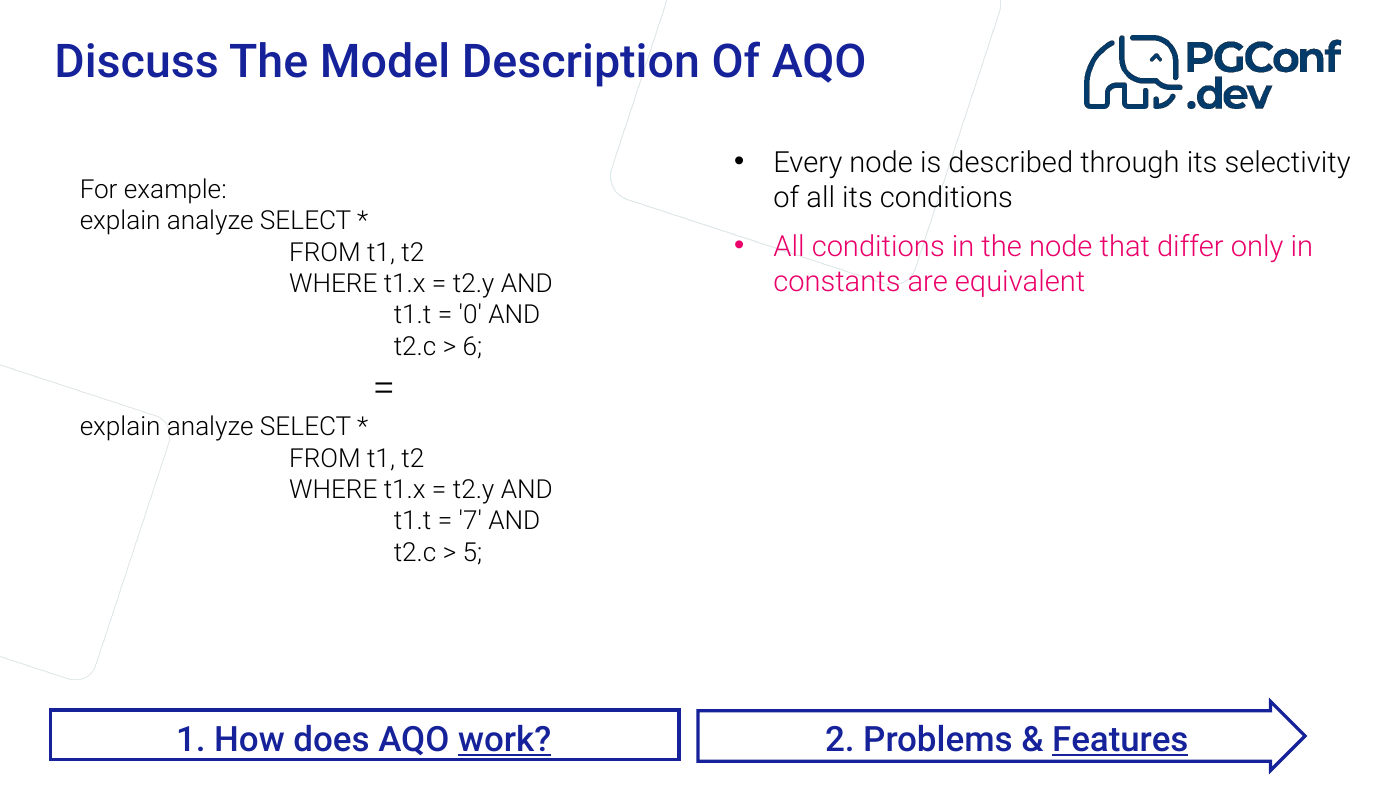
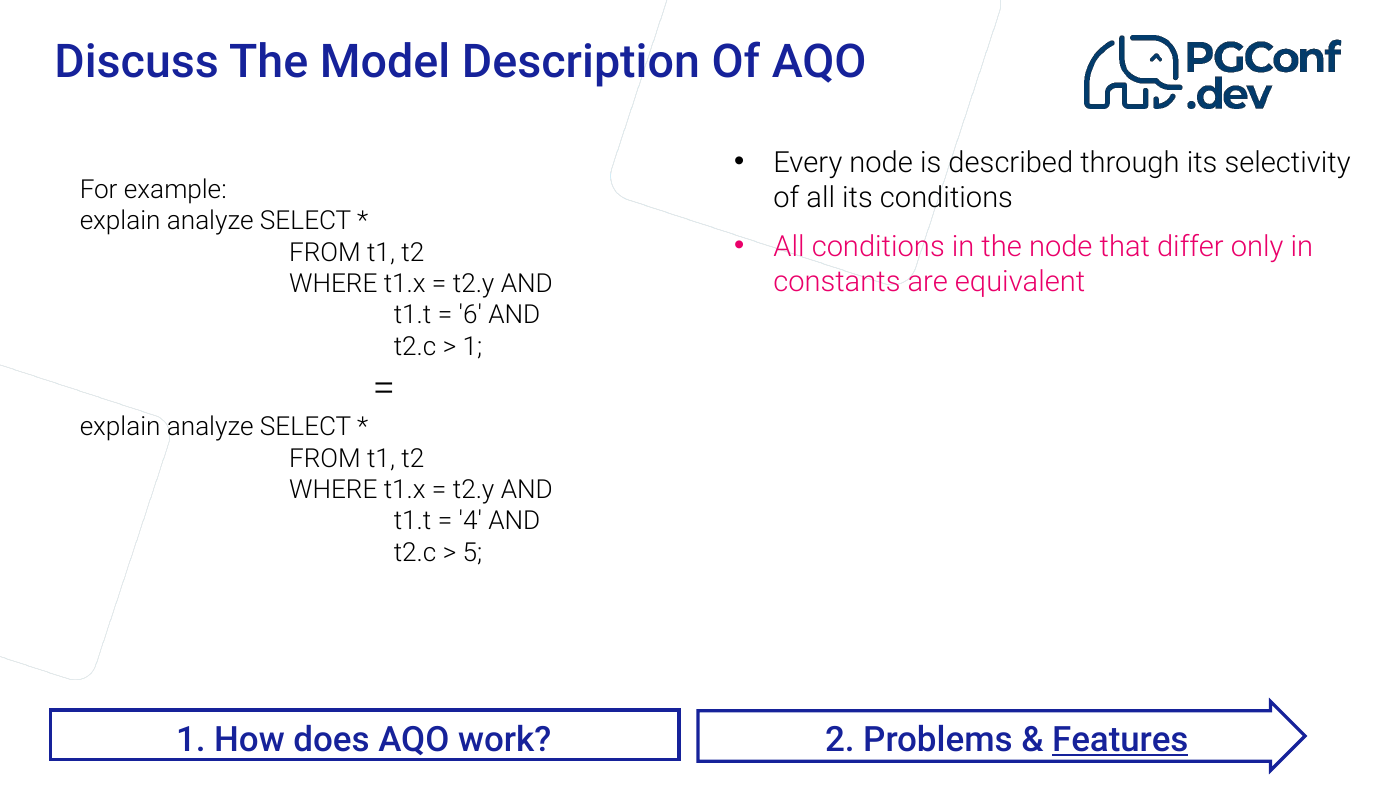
0: 0 -> 6 (470, 315)
6: 6 -> 1 (472, 347)
7: 7 -> 4 (470, 521)
work underline: present -> none (505, 740)
